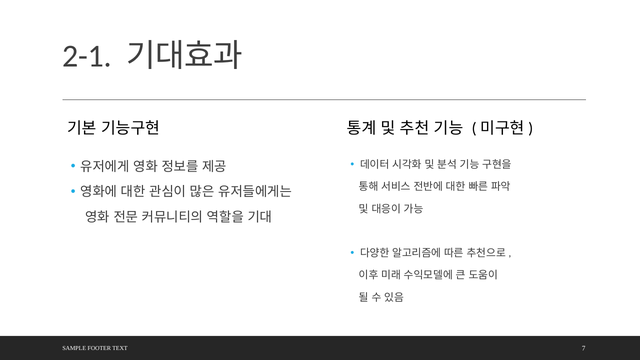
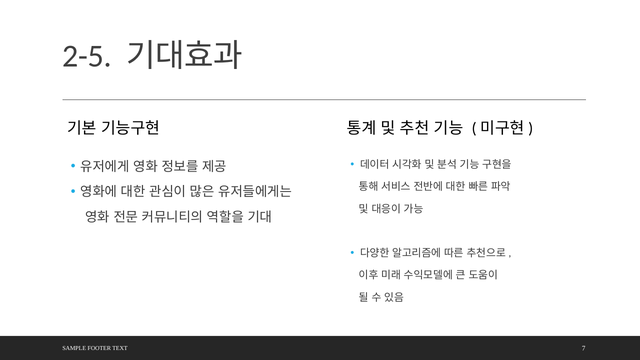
2-1: 2-1 -> 2-5 (87, 56)
